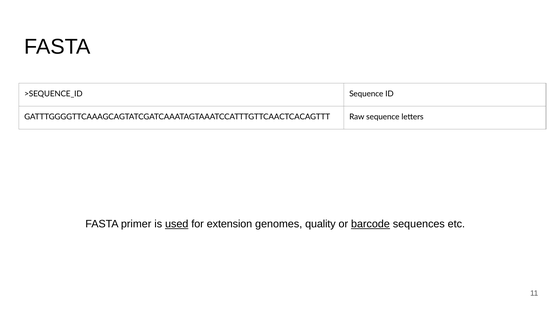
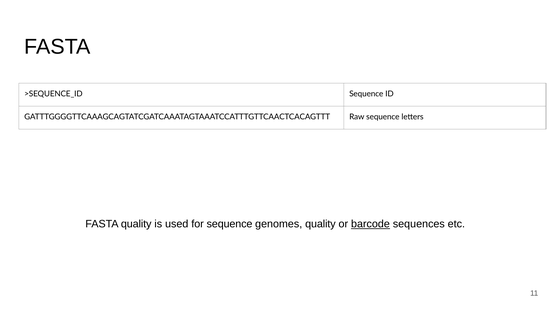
FASTA primer: primer -> quality (136, 224)
used underline: present -> none (177, 224)
for extension: extension -> sequence (230, 224)
